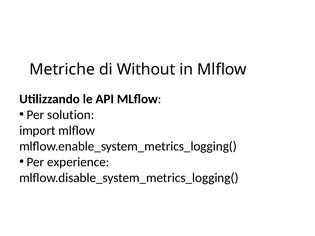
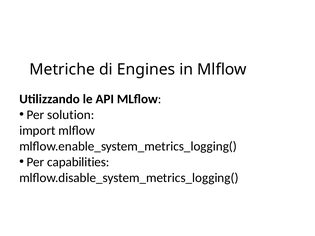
Without: Without -> Engines (146, 69)
experience: experience -> capabilities (78, 162)
